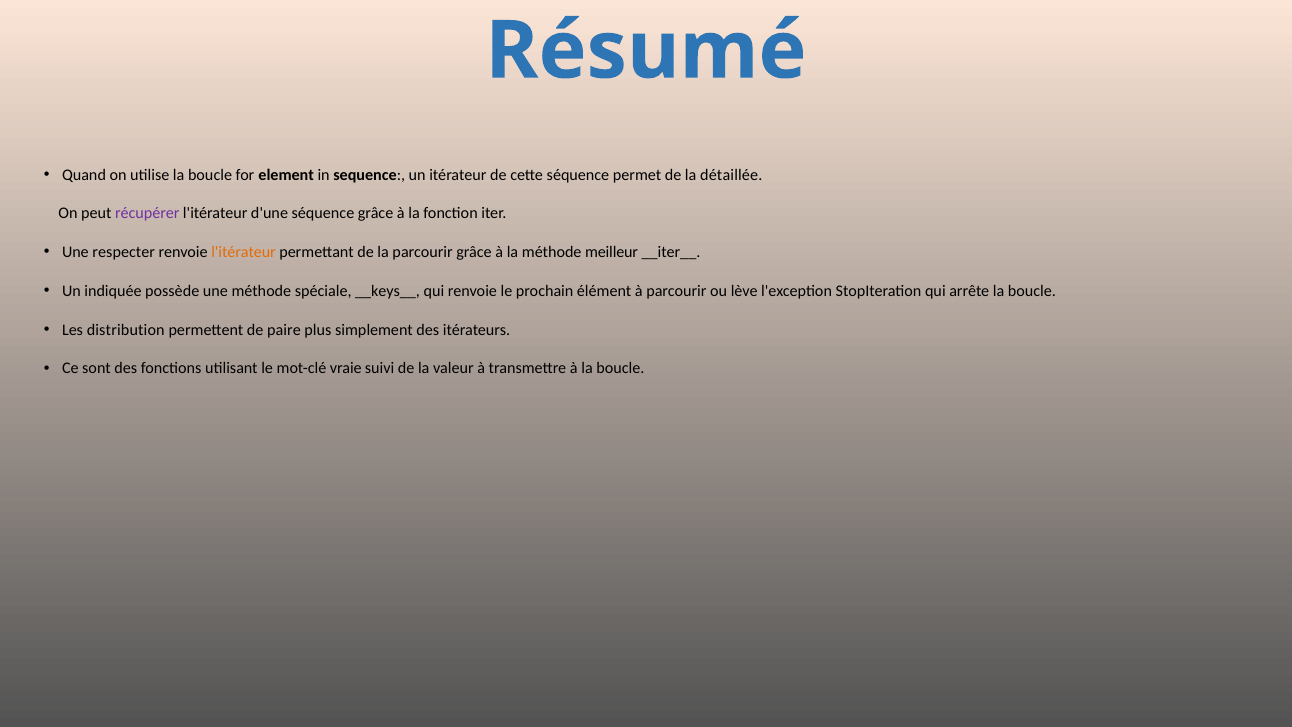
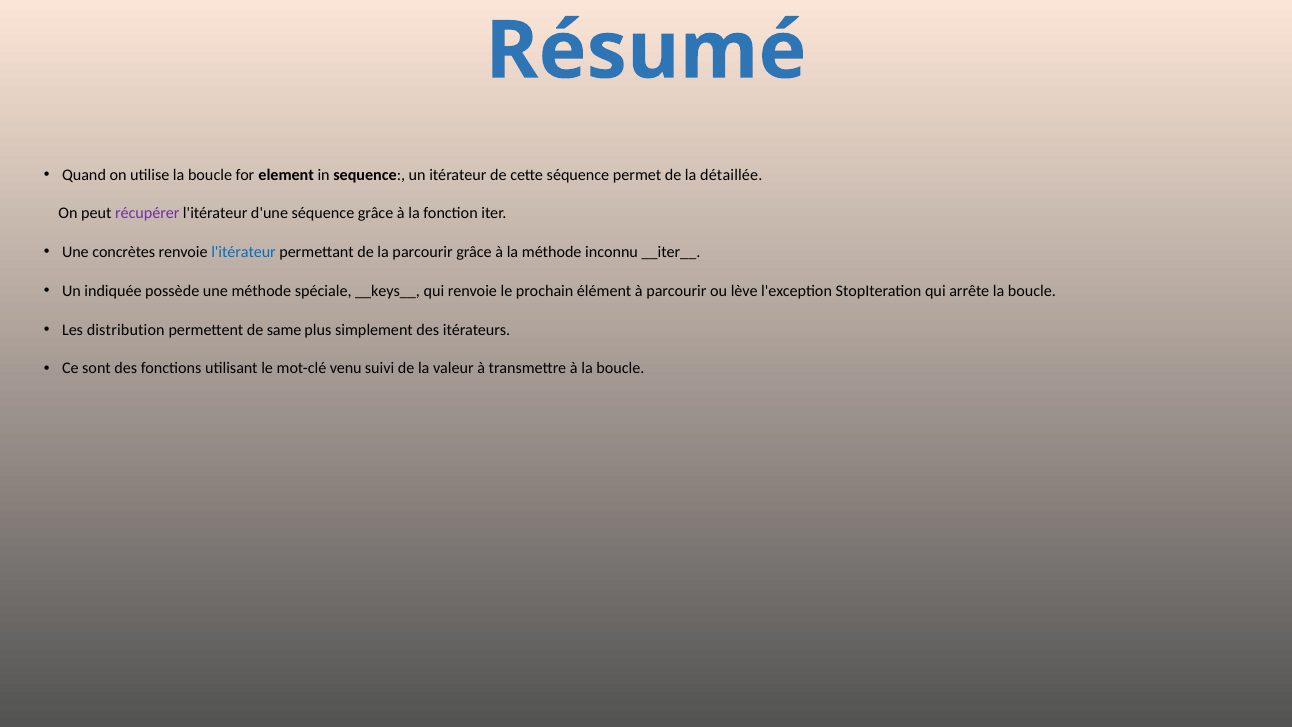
respecter: respecter -> concrètes (124, 252)
l'itérateur colour: orange -> blue (244, 252)
meilleur: meilleur -> inconnu (612, 252)
paire: paire -> same (284, 330)
vraie: vraie -> venu (346, 368)
